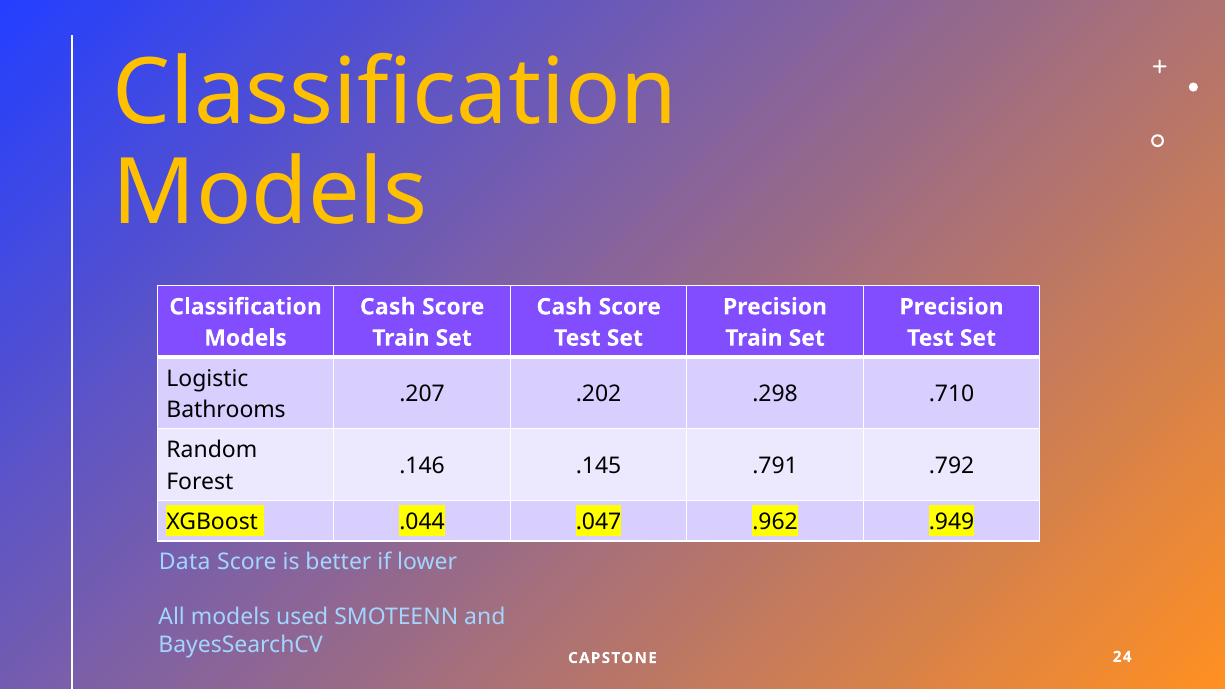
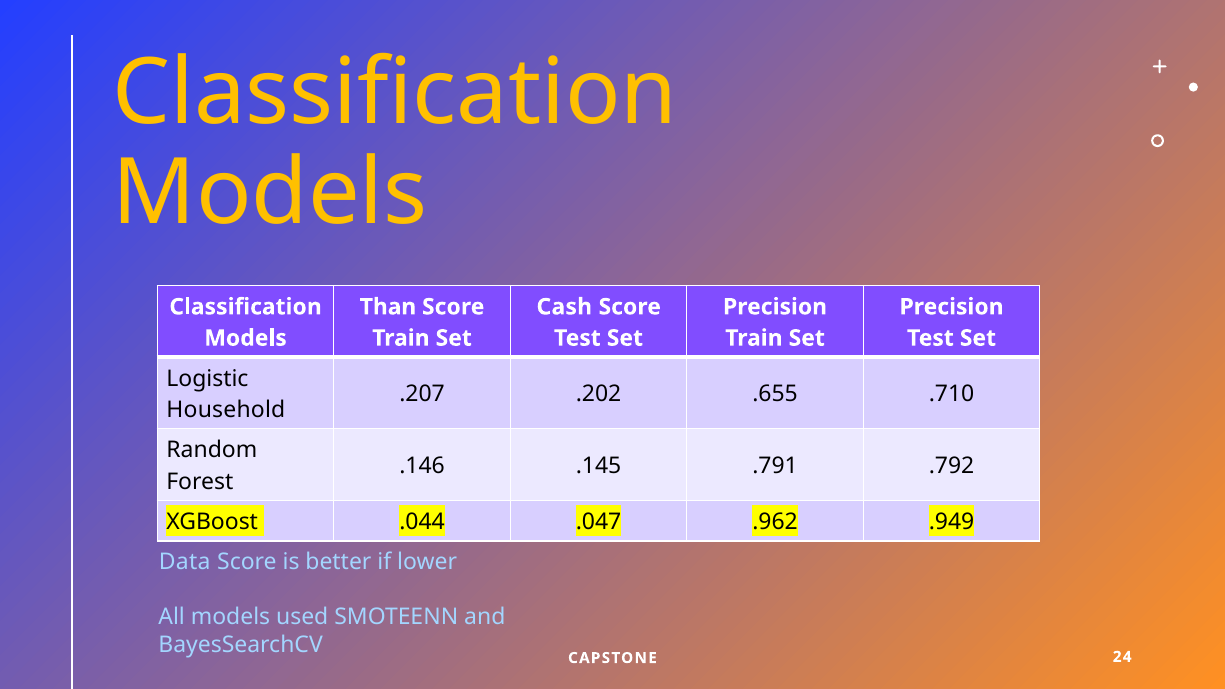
Cash: Cash -> Than (388, 307)
.298: .298 -> .655 (775, 394)
Bathrooms: Bathrooms -> Household (226, 410)
